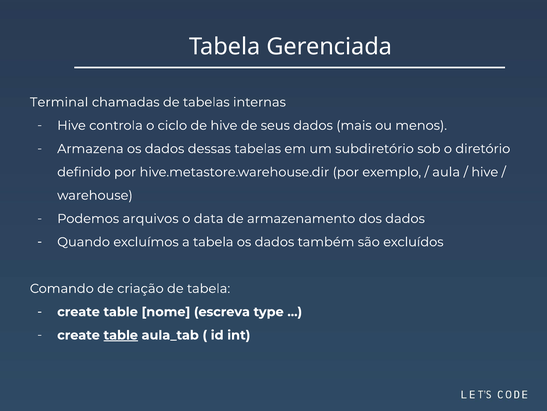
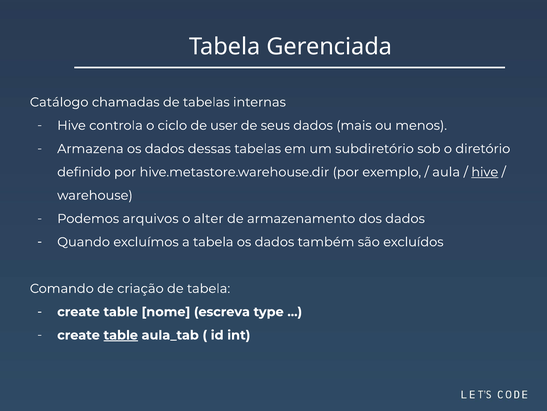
Terminal: Terminal -> Catálogo (59, 102)
de hive: hive -> user (224, 125)
hive underline: none -> present (485, 172)
data: data -> alter (209, 218)
